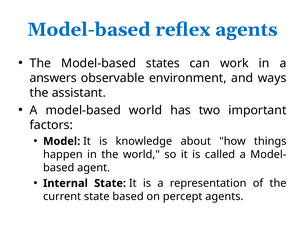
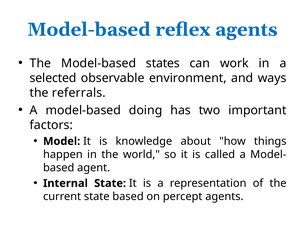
answers: answers -> selected (53, 78)
assistant: assistant -> referrals (79, 93)
model-based world: world -> doing (146, 110)
